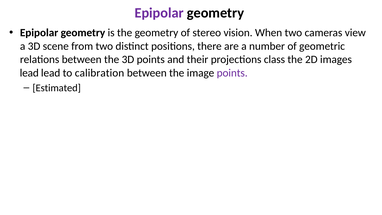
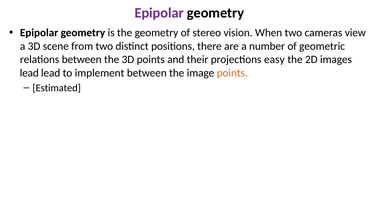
class: class -> easy (274, 60)
calibration: calibration -> implement (100, 73)
points colour: purple -> orange (232, 73)
